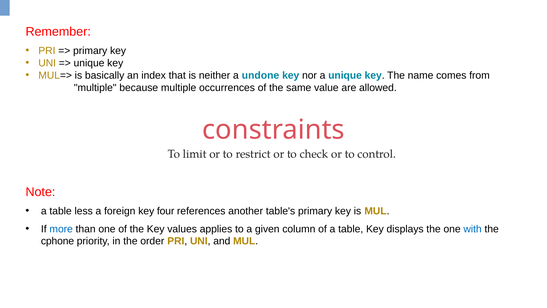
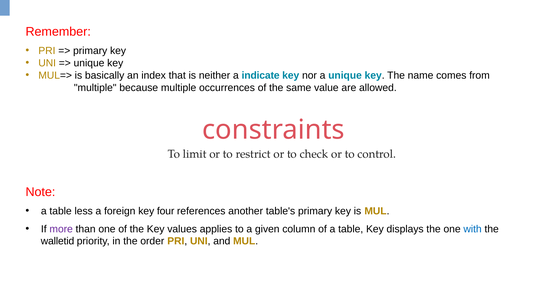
undone: undone -> indicate (261, 75)
more colour: blue -> purple (61, 229)
cphone: cphone -> walletid (58, 241)
